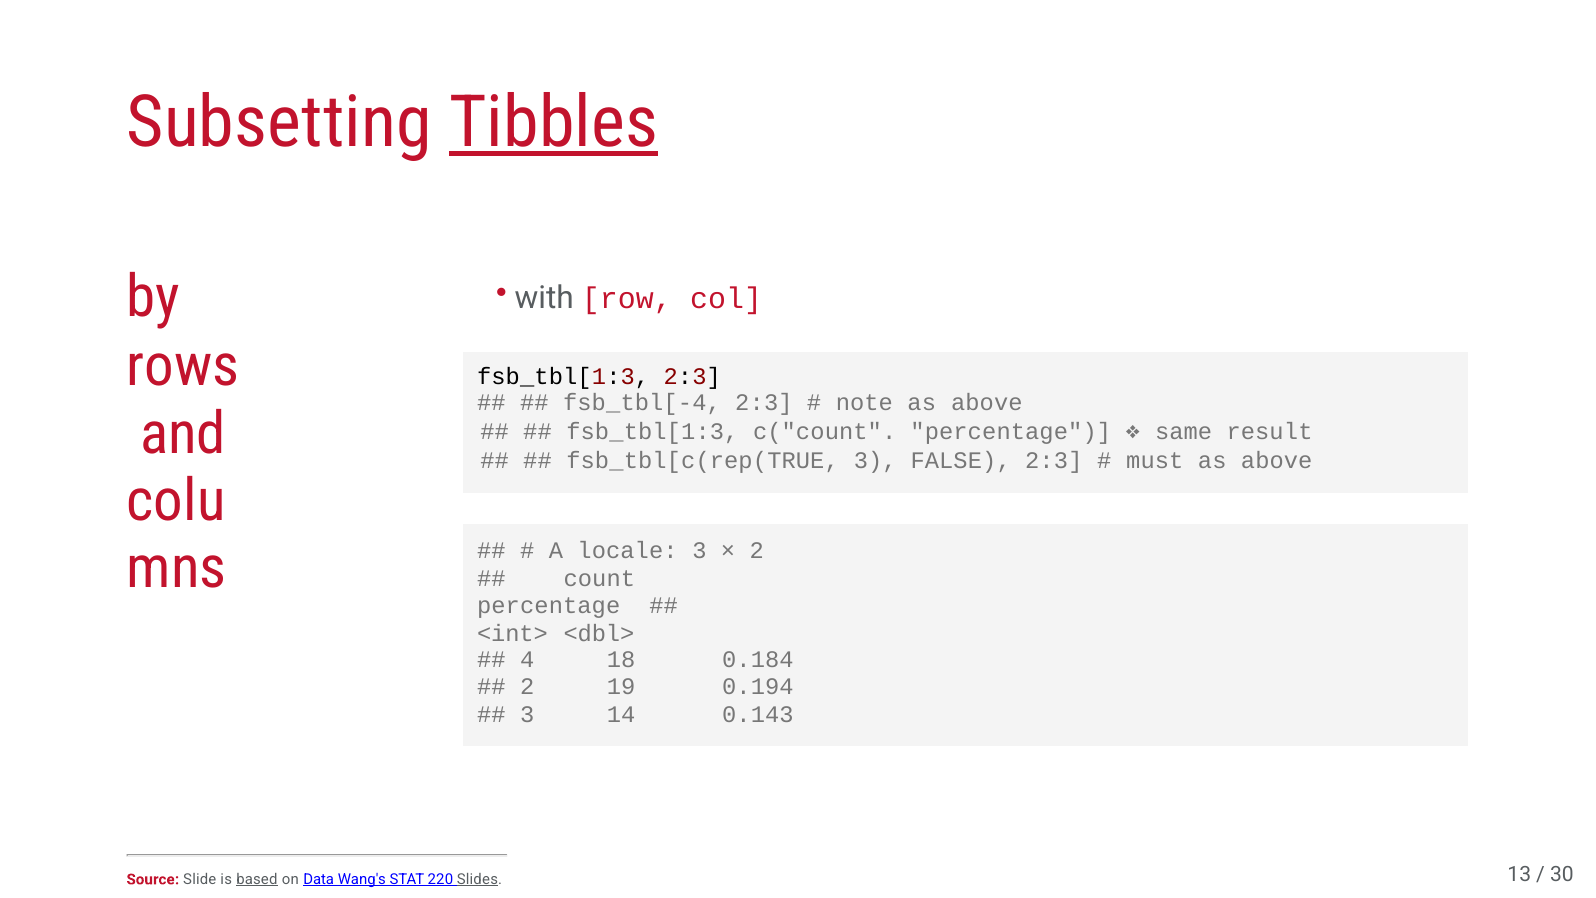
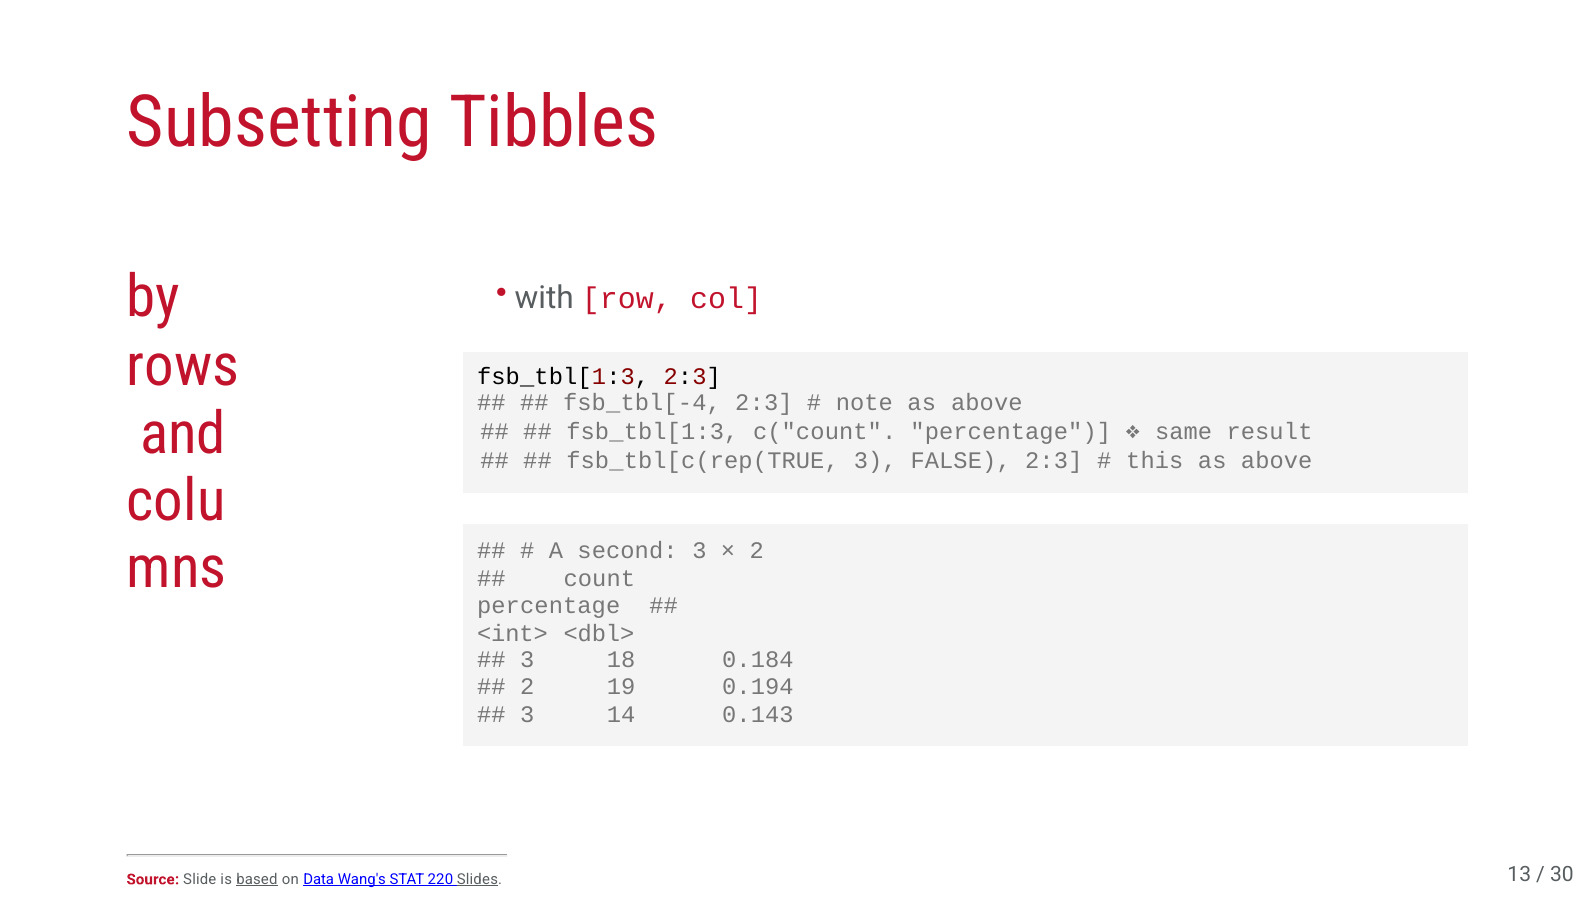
Tibbles underline: present -> none (554, 123)
must: must -> this (1155, 460)
locale: locale -> second (628, 551)
4: 4 -> 3 (527, 659)
